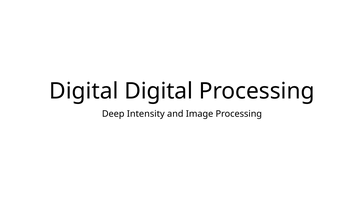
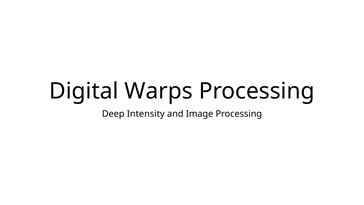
Digital Digital: Digital -> Warps (159, 91)
